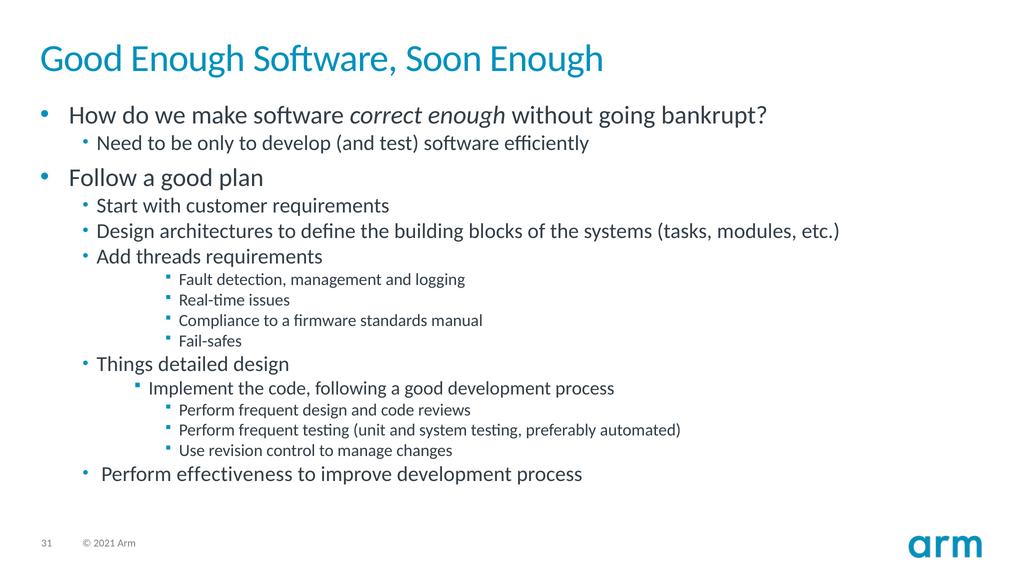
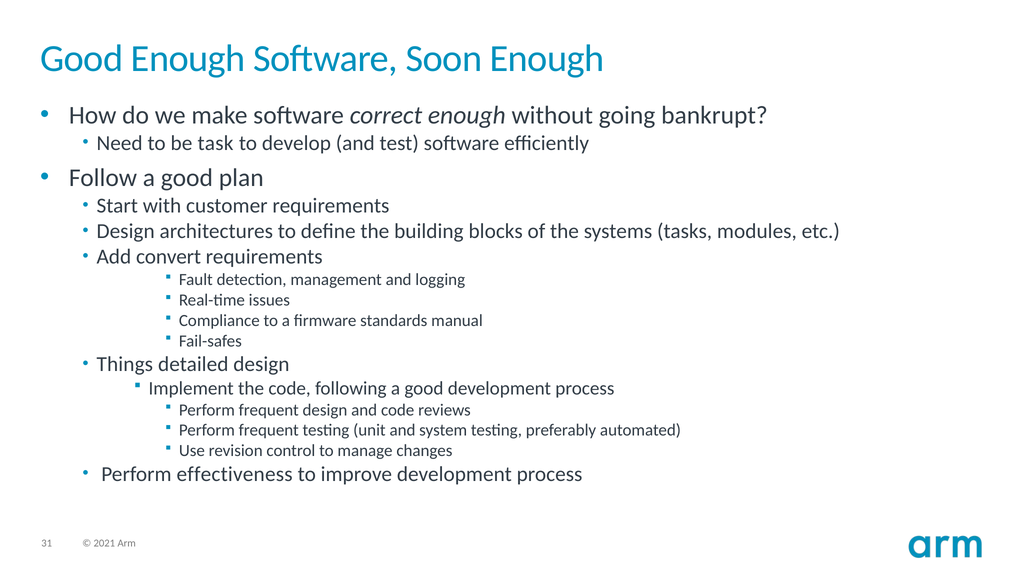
only: only -> task (216, 143)
threads: threads -> convert (169, 257)
